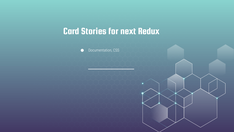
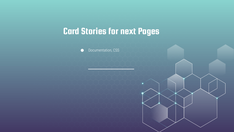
Redux: Redux -> Pages (149, 31)
